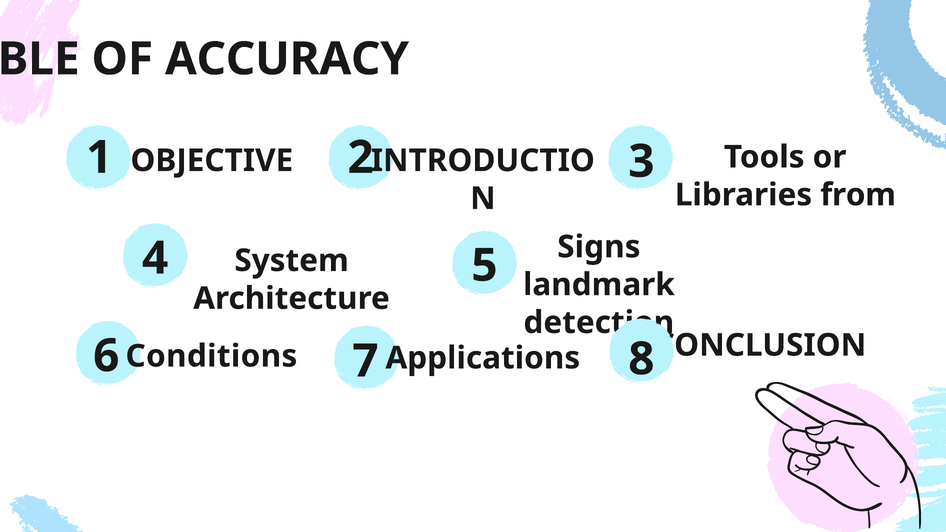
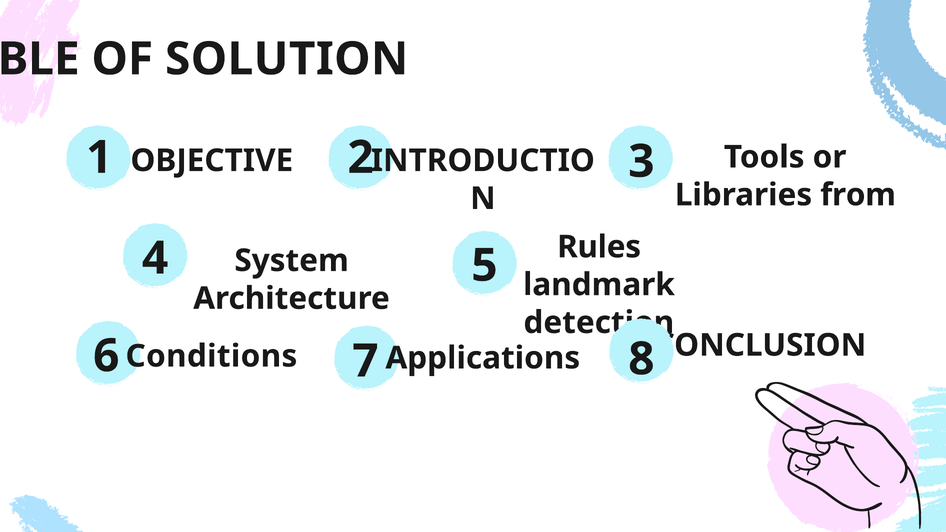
ACCURACY: ACCURACY -> SOLUTION (287, 59)
Signs: Signs -> Rules (599, 247)
